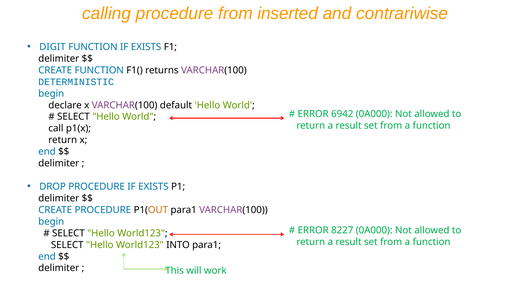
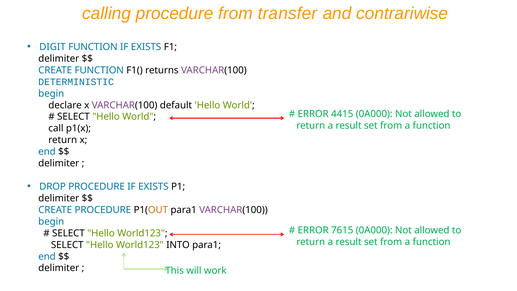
inserted: inserted -> transfer (288, 13)
6942: 6942 -> 4415 (342, 114)
8227: 8227 -> 7615 (342, 230)
